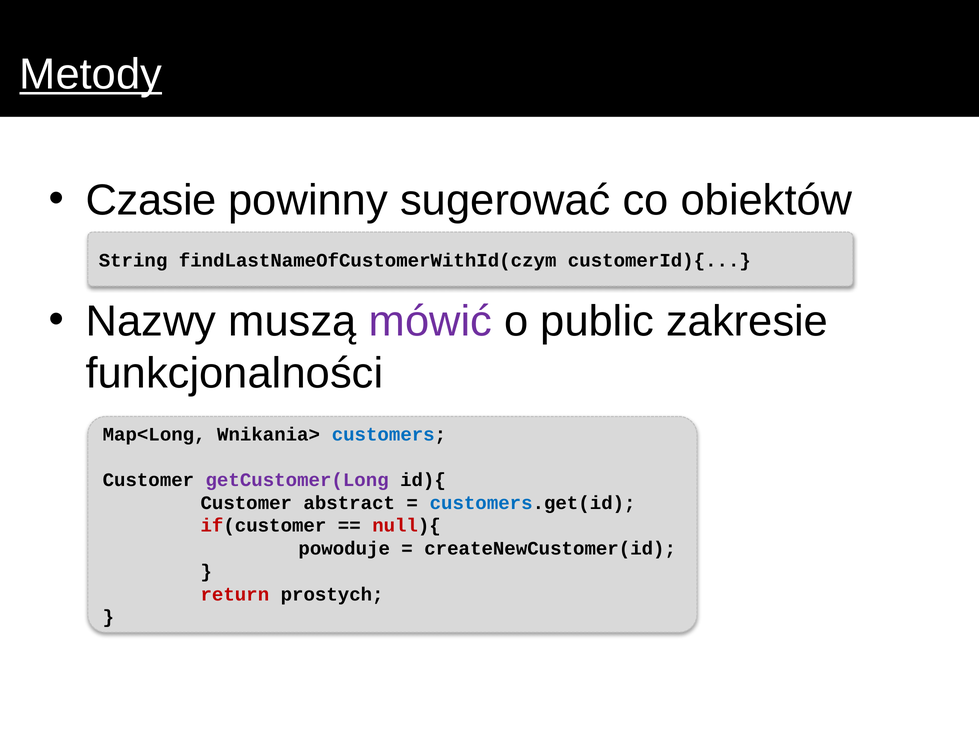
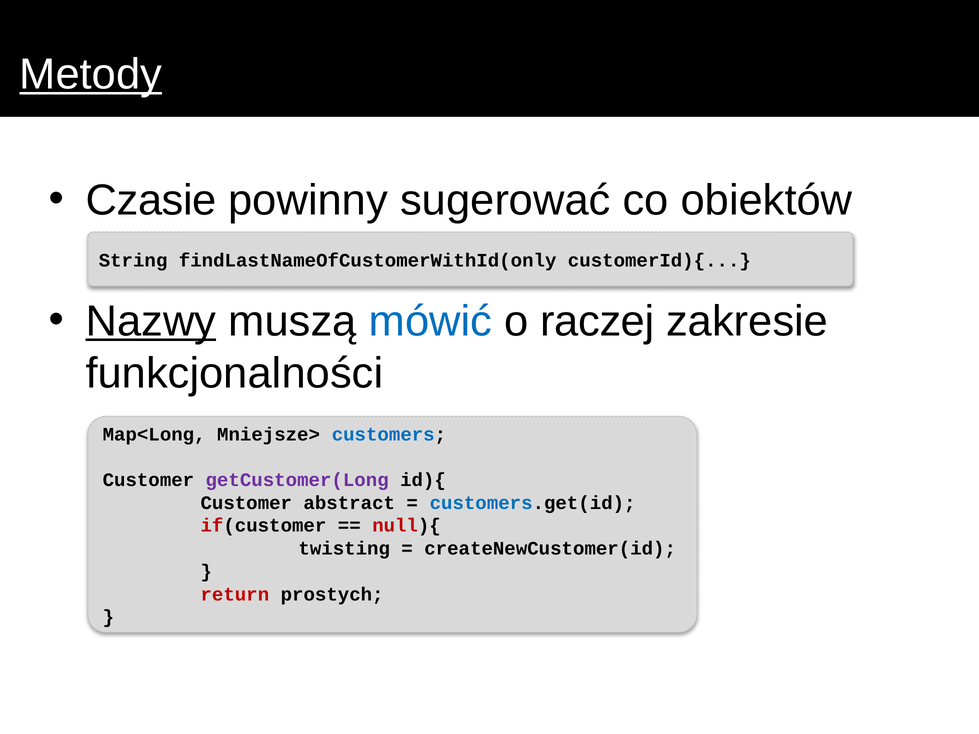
findLastNameOfCustomerWithId(czym: findLastNameOfCustomerWithId(czym -> findLastNameOfCustomerWithId(only (368, 260)
Nazwy underline: none -> present (151, 321)
mówić colour: purple -> blue (430, 321)
public: public -> raczej (597, 321)
Wnikania>: Wnikania> -> Mniejsze> (269, 434)
powoduje: powoduje -> twisting (344, 549)
